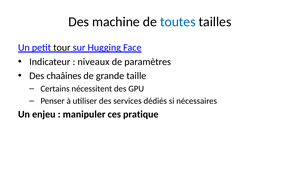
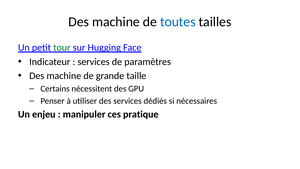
tour colour: black -> green (62, 48)
niveaux: niveaux -> services (94, 62)
chaâines: chaâines -> machine (64, 76)
